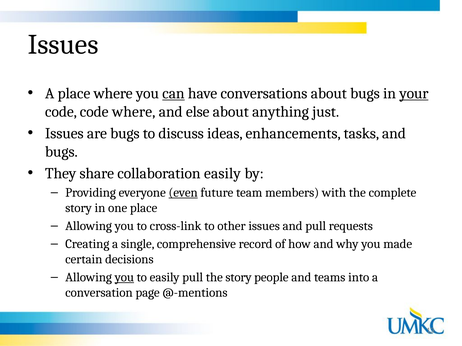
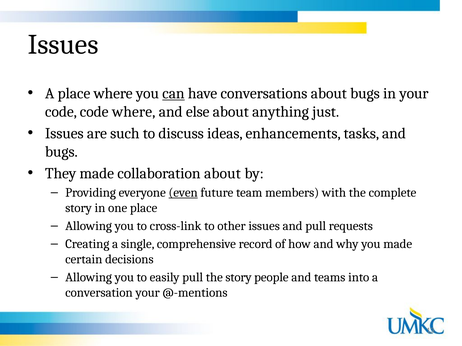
your underline: present -> none (414, 93)
are bugs: bugs -> such (125, 134)
They share: share -> made (97, 174)
collaboration easily: easily -> about (222, 174)
you underline: present -> none (124, 278)
conversation page: page -> your (148, 293)
